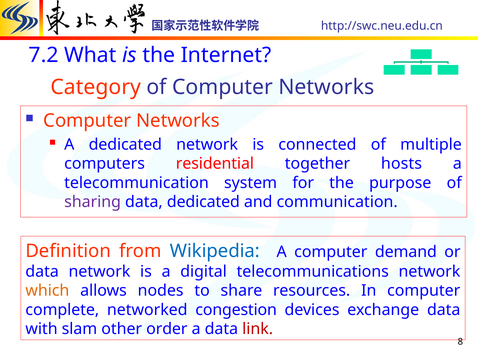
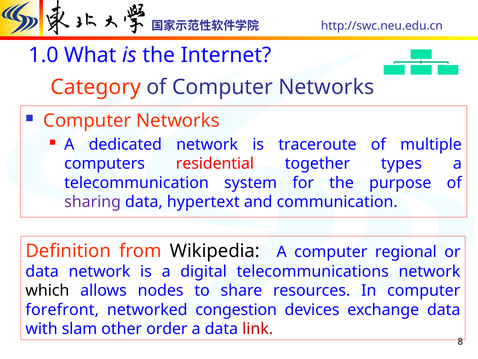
7.2: 7.2 -> 1.0 (44, 55)
connected: connected -> traceroute (317, 144)
hosts: hosts -> types (401, 163)
data dedicated: dedicated -> hypertext (203, 202)
Wikipedia colour: blue -> black (215, 251)
demand: demand -> regional (406, 251)
which colour: orange -> black (47, 290)
complete: complete -> forefront (62, 309)
